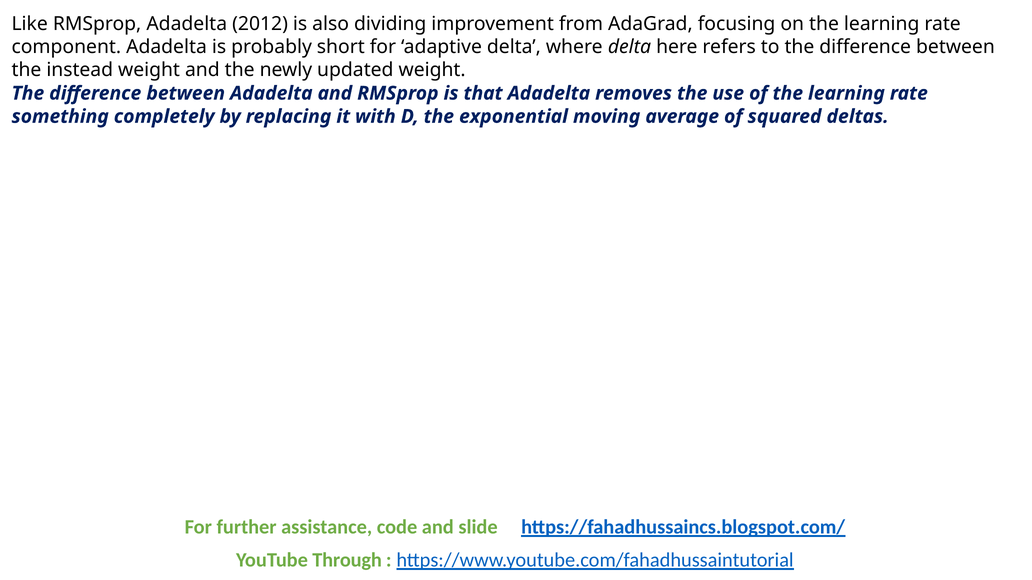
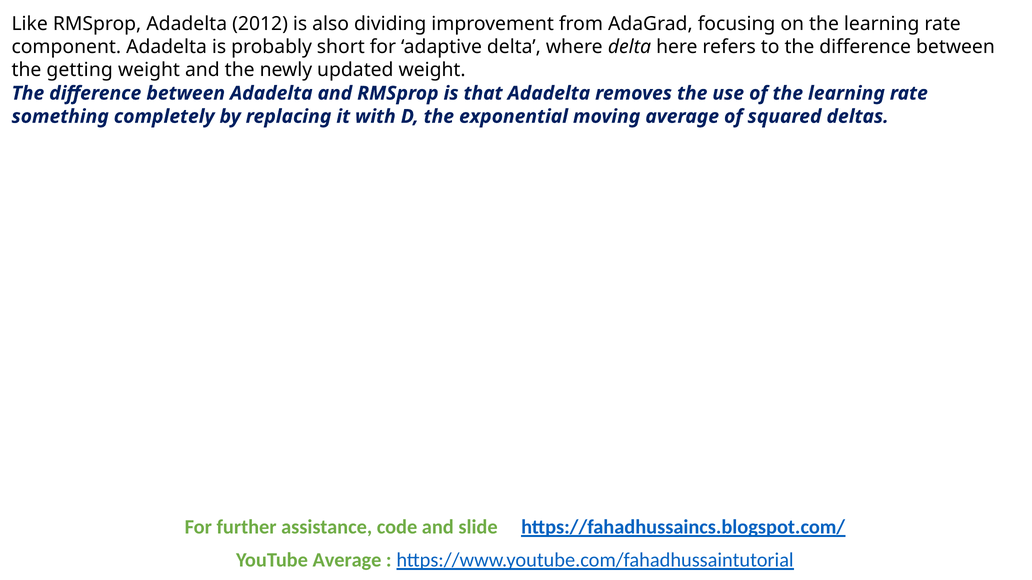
instead: instead -> getting (80, 70)
YouTube Through: Through -> Average (347, 561)
